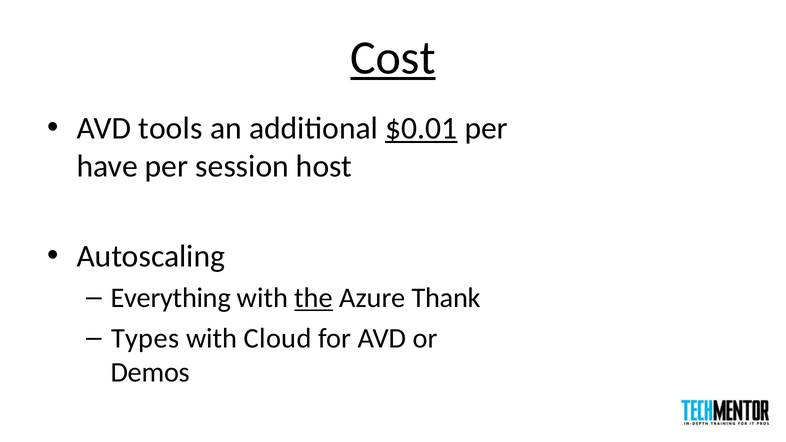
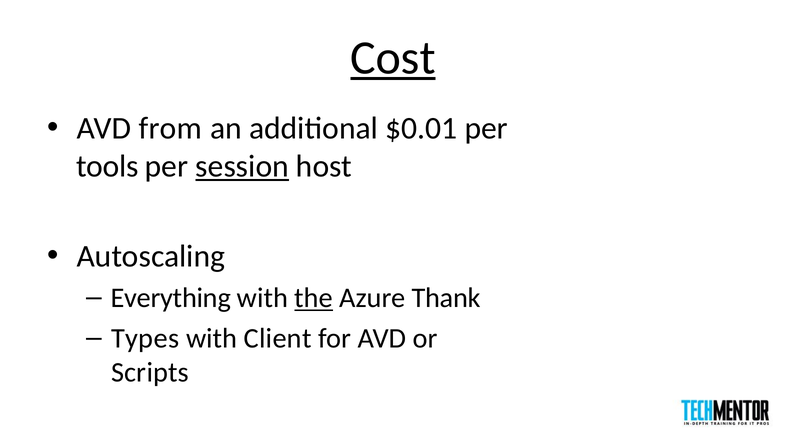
tools: tools -> from (170, 128)
$0.01 underline: present -> none (421, 128)
have: have -> tools (107, 166)
session underline: none -> present (242, 166)
Cloud: Cloud -> Client (278, 338)
Demos: Demos -> Scripts (150, 372)
